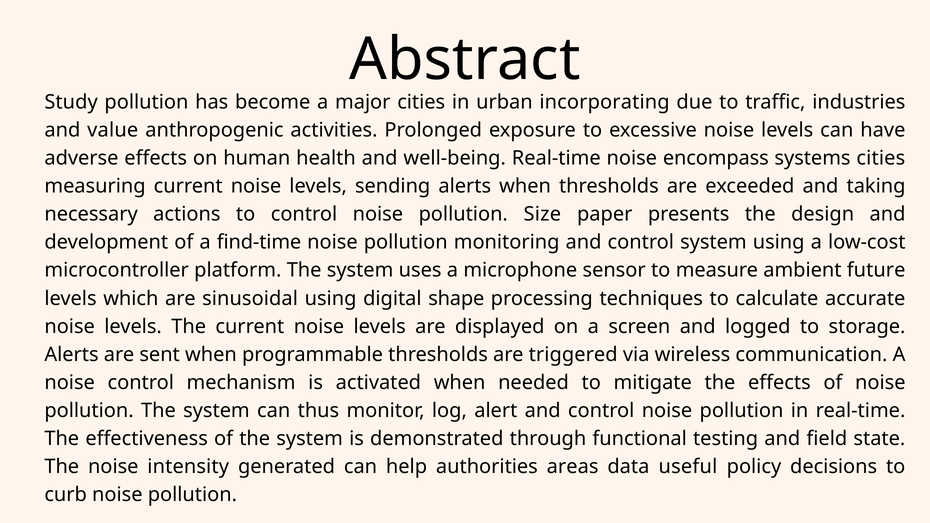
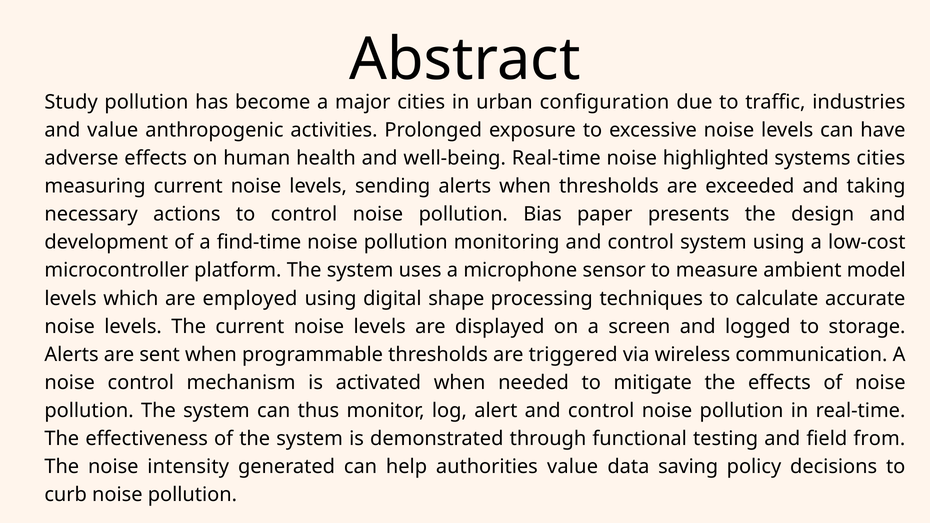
incorporating: incorporating -> configuration (605, 102)
encompass: encompass -> highlighted (716, 158)
Size: Size -> Bias (543, 214)
future: future -> model (876, 270)
sinusoidal: sinusoidal -> employed (250, 298)
state: state -> from (879, 439)
authorities areas: areas -> value (573, 467)
useful: useful -> saving (688, 467)
